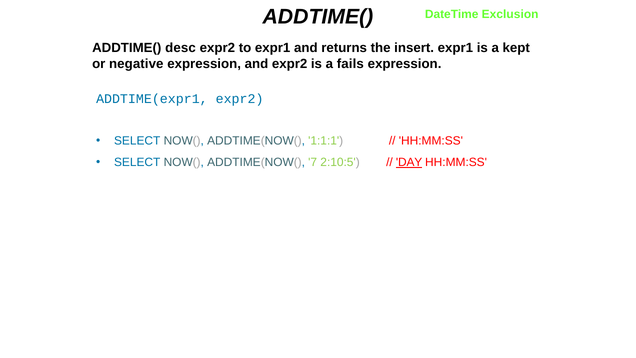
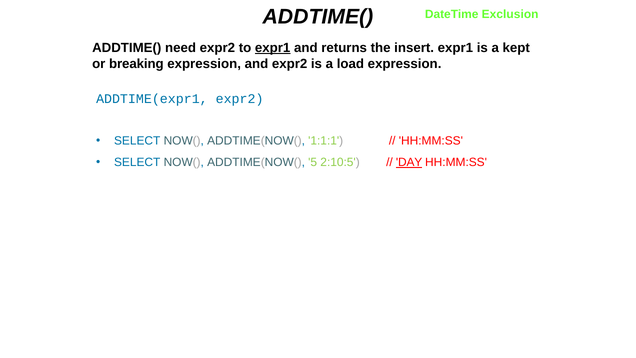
desc: desc -> need (181, 48)
expr1 underline: none -> present (273, 48)
negative: negative -> breaking (136, 64)
fails: fails -> load (350, 64)
7: 7 -> 5 (313, 162)
